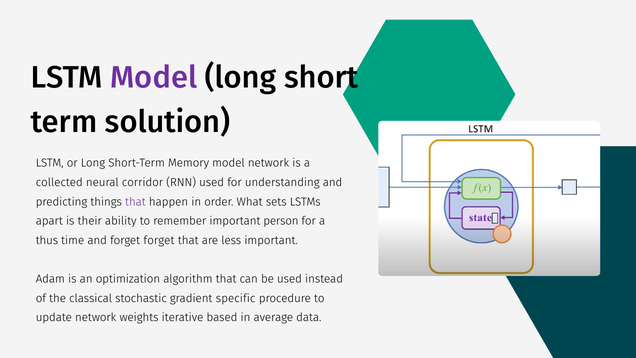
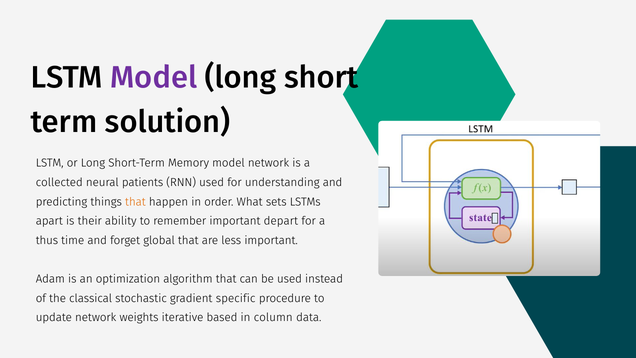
corridor: corridor -> patients (143, 182)
that colour: purple -> orange (135, 202)
person: person -> depart (281, 221)
forget forget: forget -> global (159, 240)
average: average -> column (273, 317)
